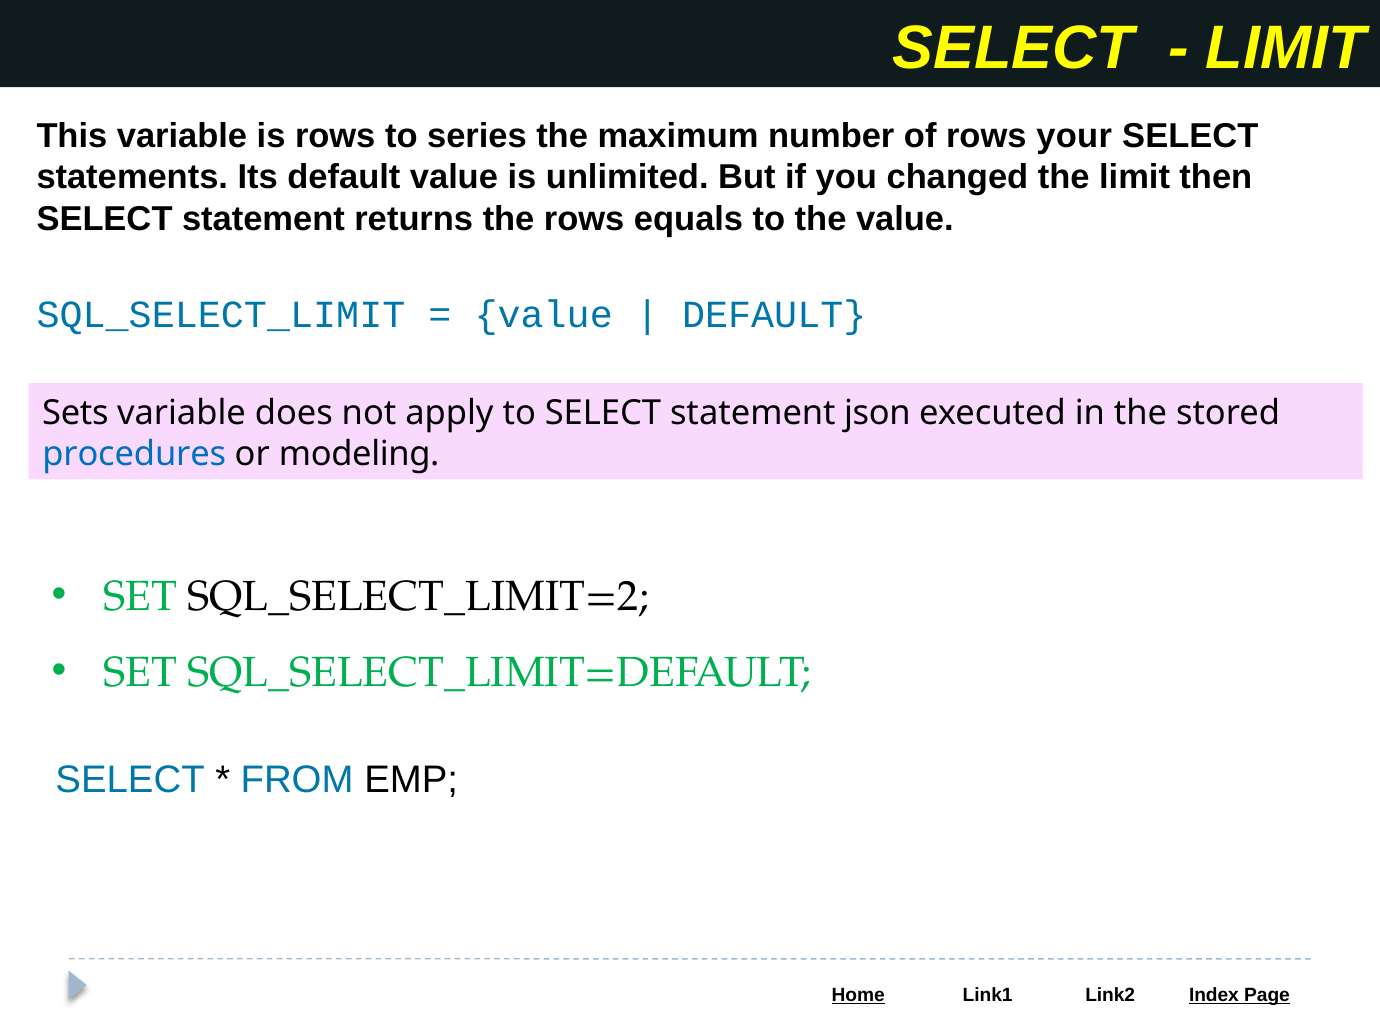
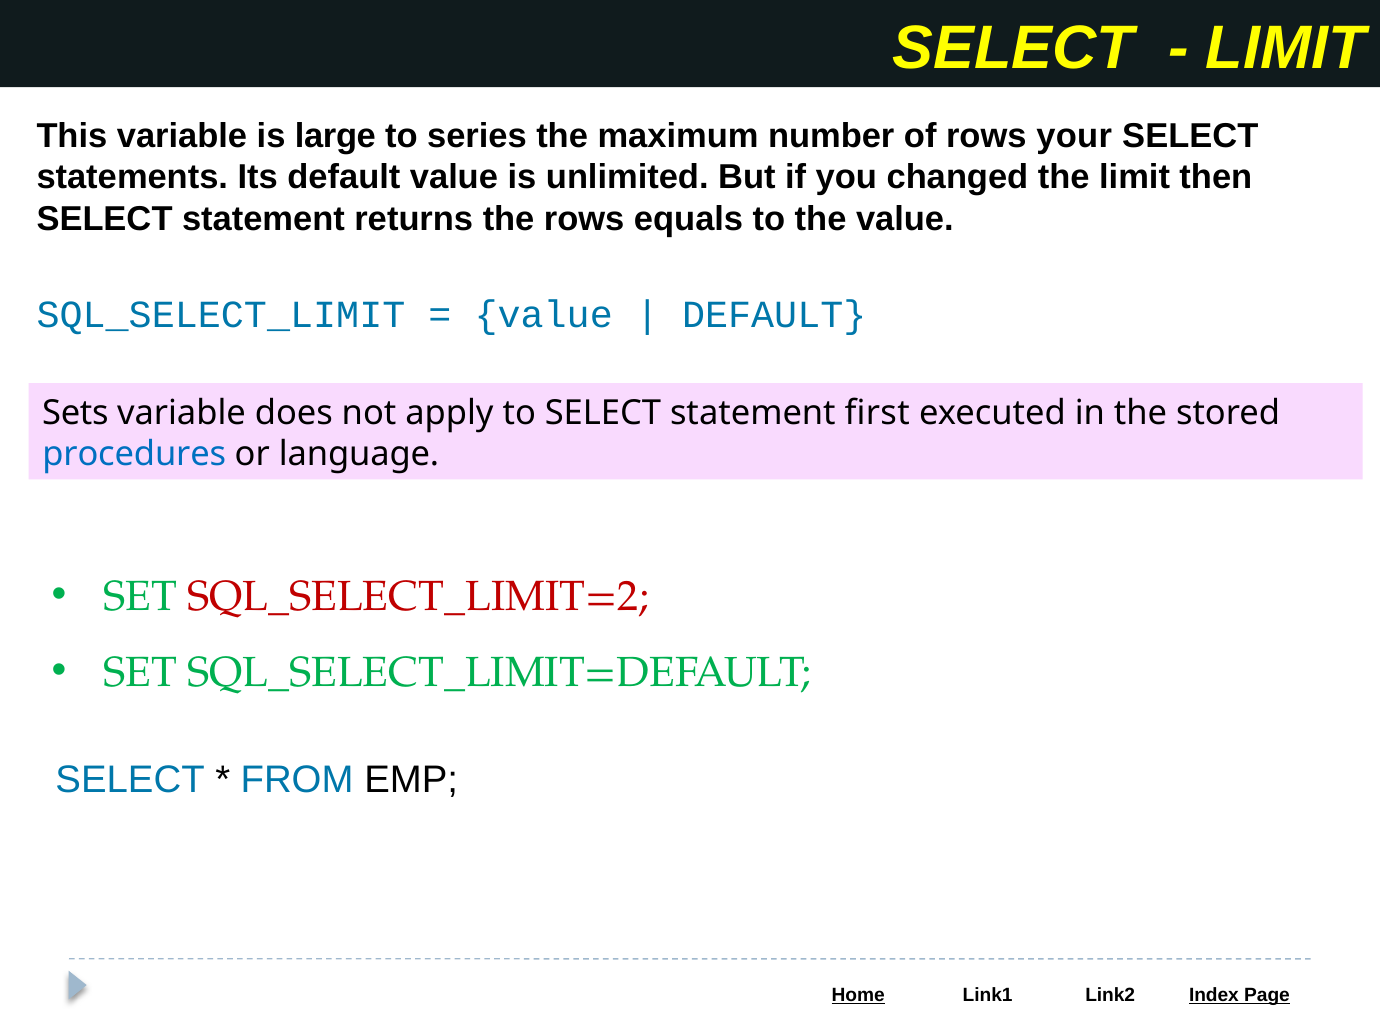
is rows: rows -> large (335, 136)
json: json -> first (877, 413)
modeling: modeling -> language (359, 454)
SQL_SELECT_LIMIT=2 colour: black -> red (418, 596)
